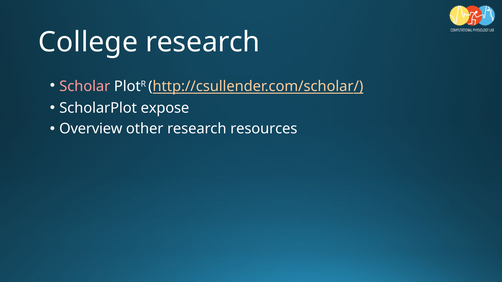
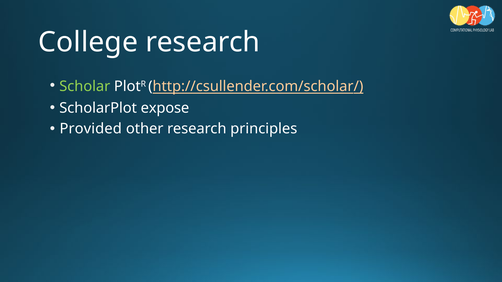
Scholar colour: pink -> light green (85, 87)
Overview: Overview -> Provided (91, 129)
resources: resources -> principles (264, 129)
